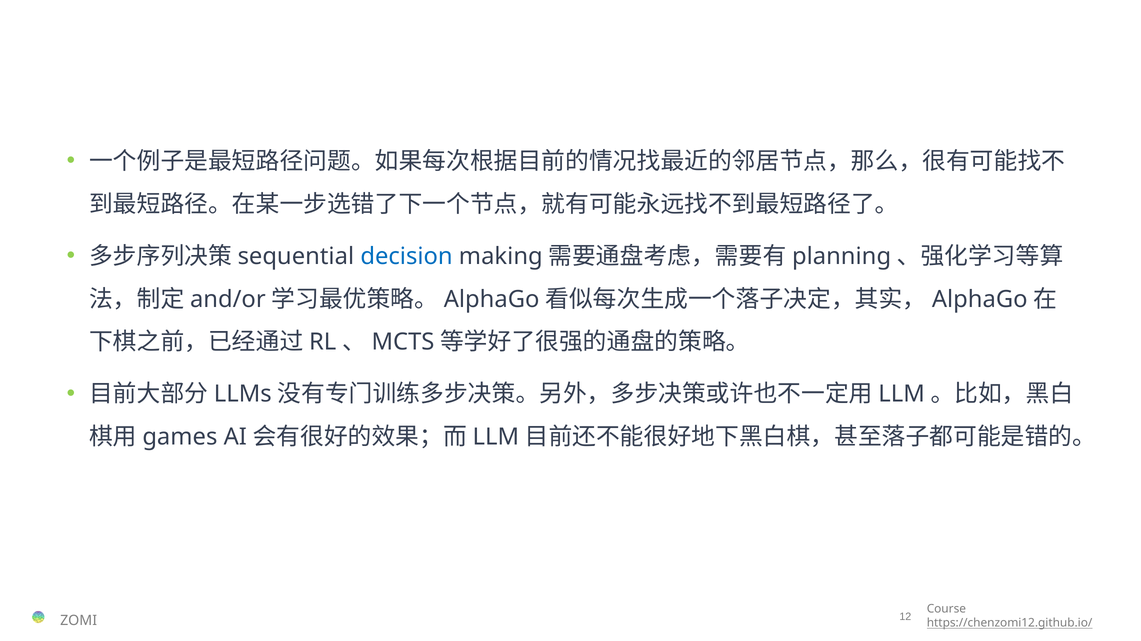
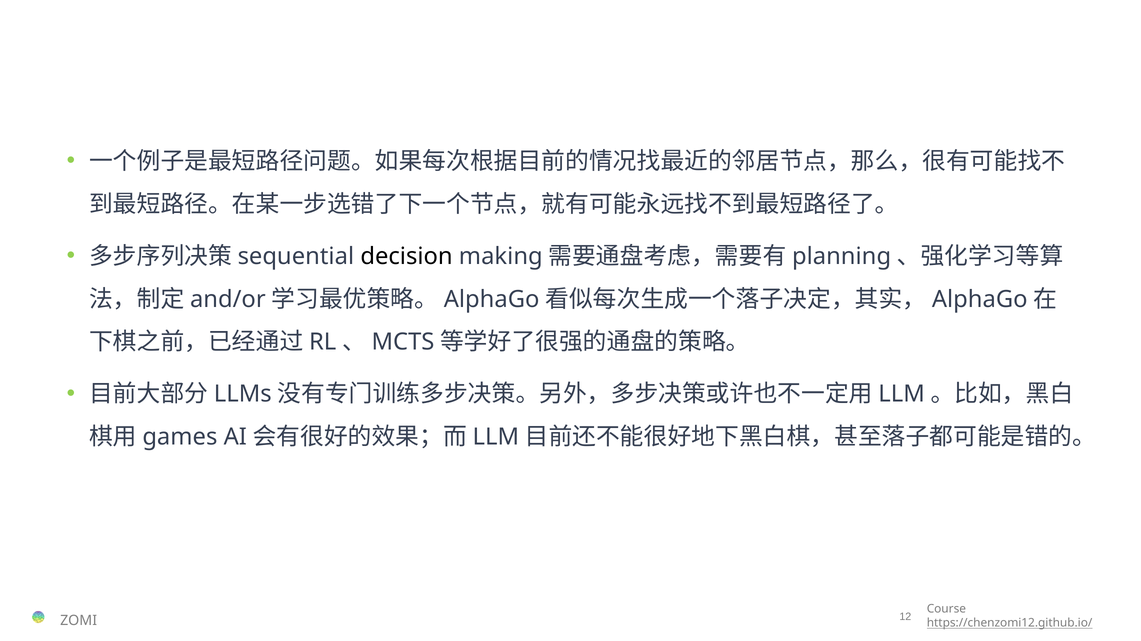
decision colour: blue -> black (407, 257)
